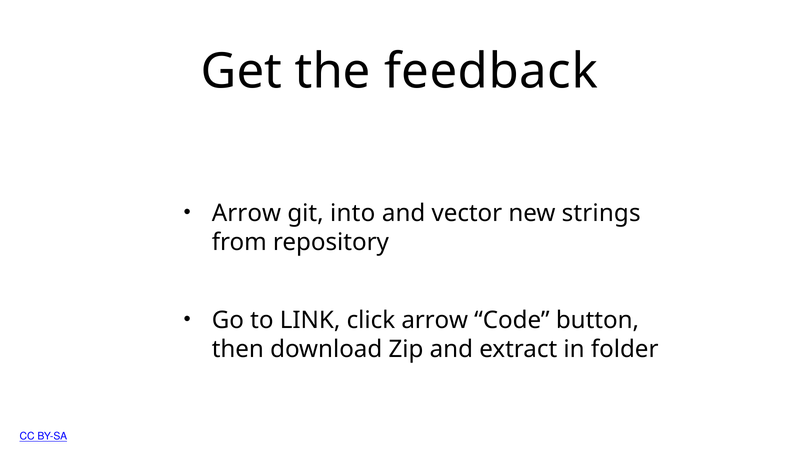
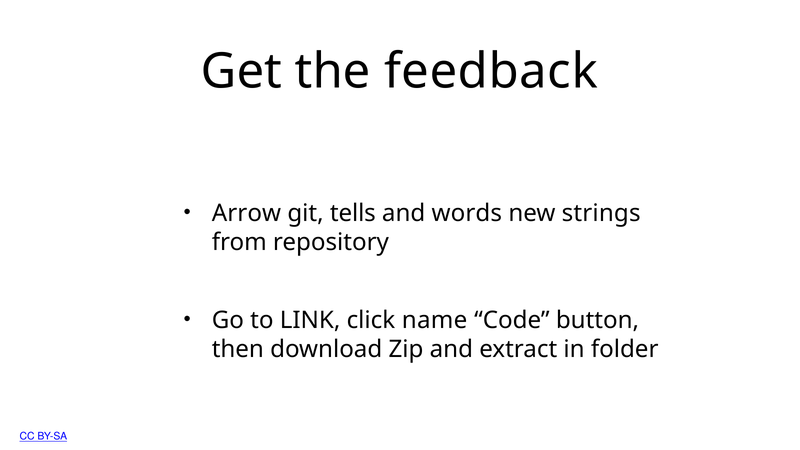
into: into -> tells (353, 213)
vector: vector -> words (467, 213)
click arrow: arrow -> name (435, 320)
